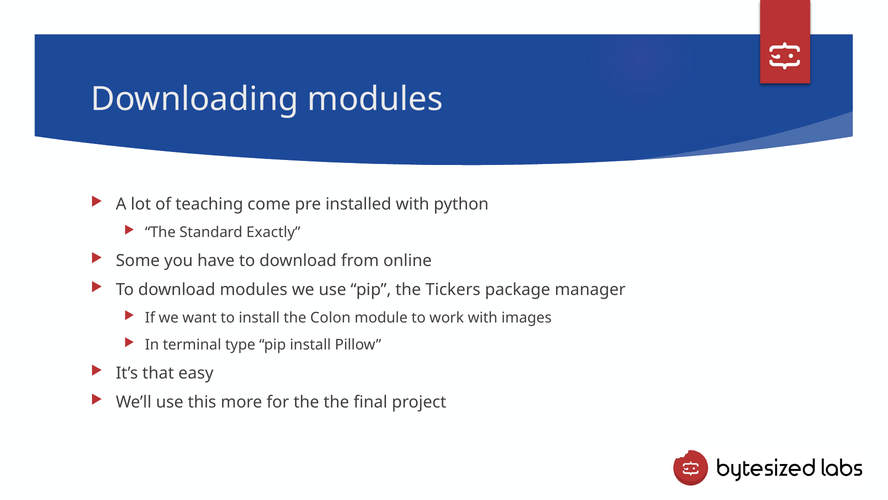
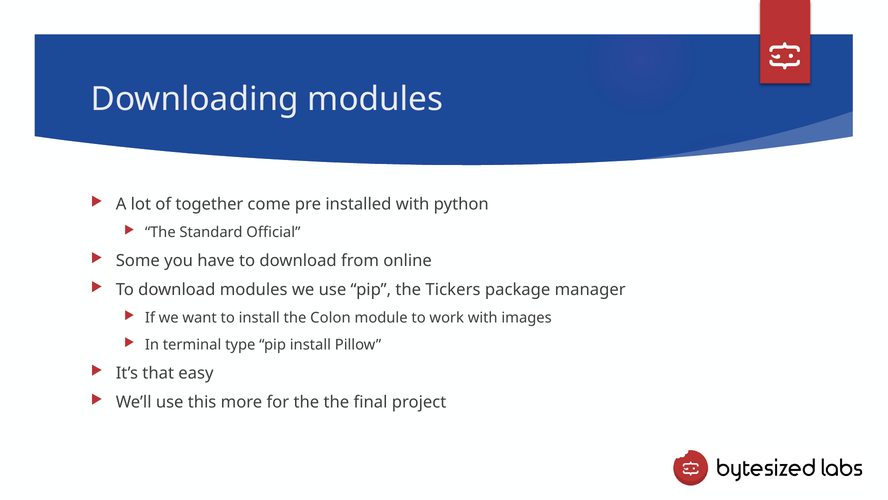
teaching: teaching -> together (209, 204)
Exactly: Exactly -> Official (273, 232)
